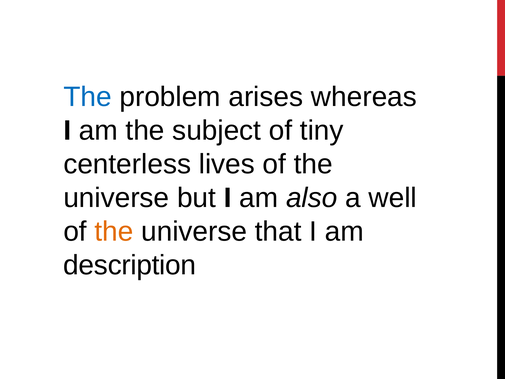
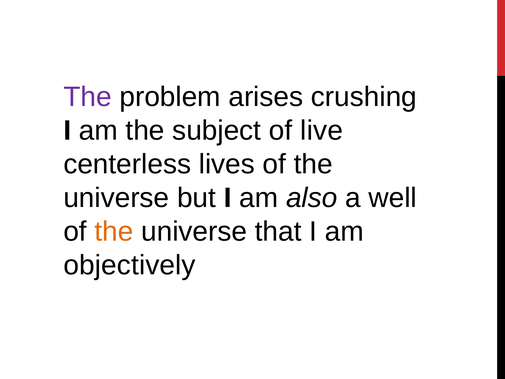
The colour: blue -> purple (88, 97)
whereas: whereas -> crushing (364, 97)
tiny: tiny -> live (322, 131)
description: description -> objectively (130, 265)
